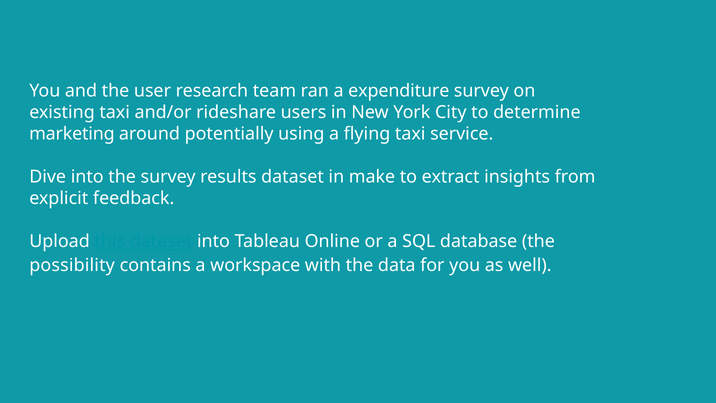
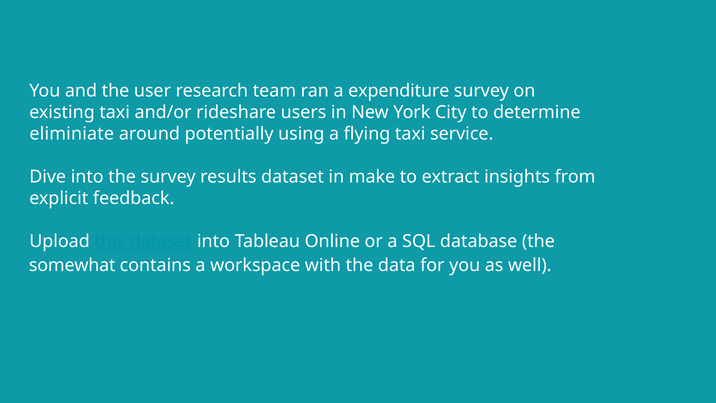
marketing: marketing -> eliminiate (72, 134)
possibility: possibility -> somewhat (72, 265)
